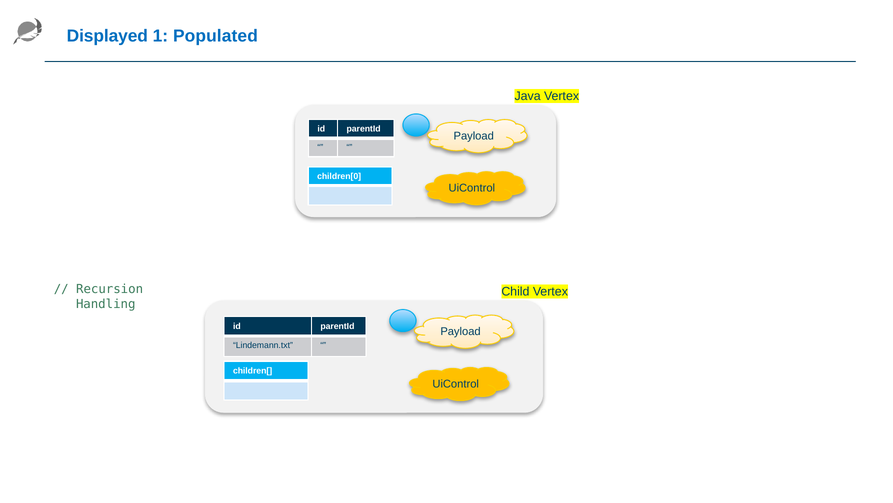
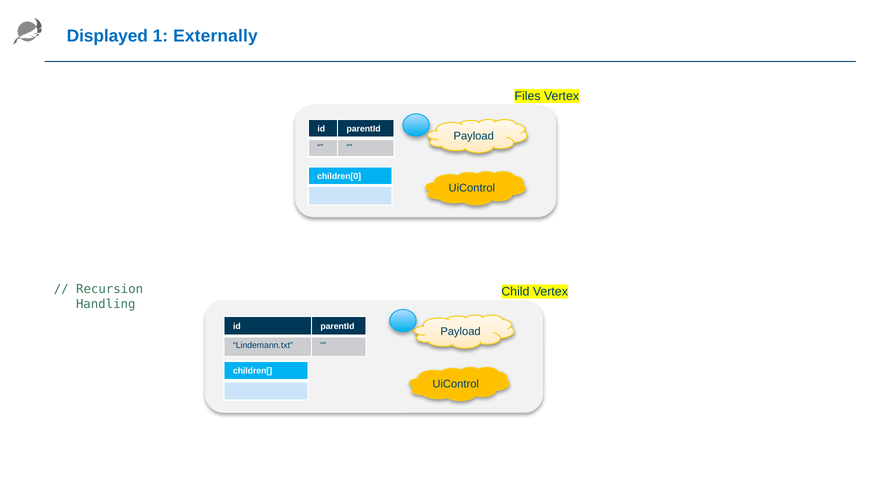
Populated: Populated -> Externally (215, 36)
Java: Java -> Files (528, 96)
